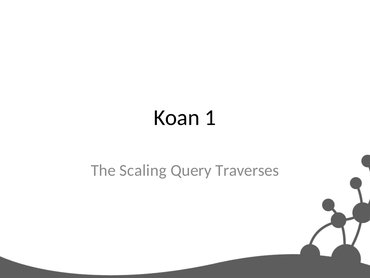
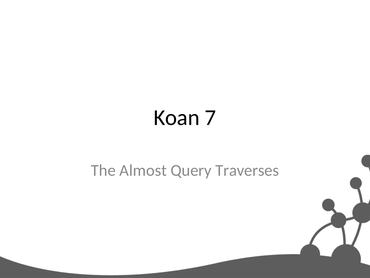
1: 1 -> 7 (210, 118)
Scaling: Scaling -> Almost (143, 170)
